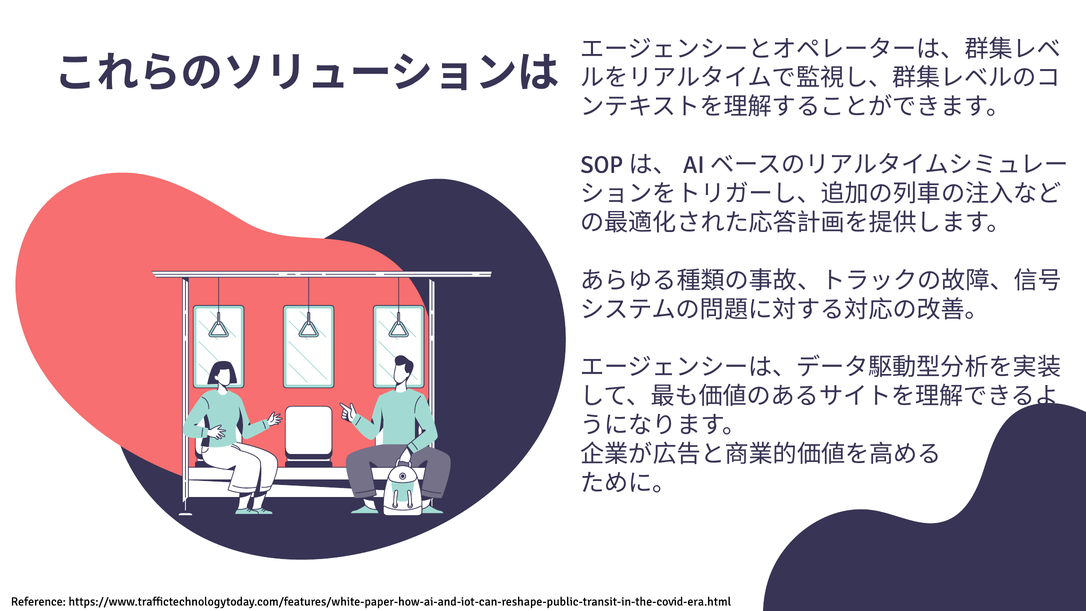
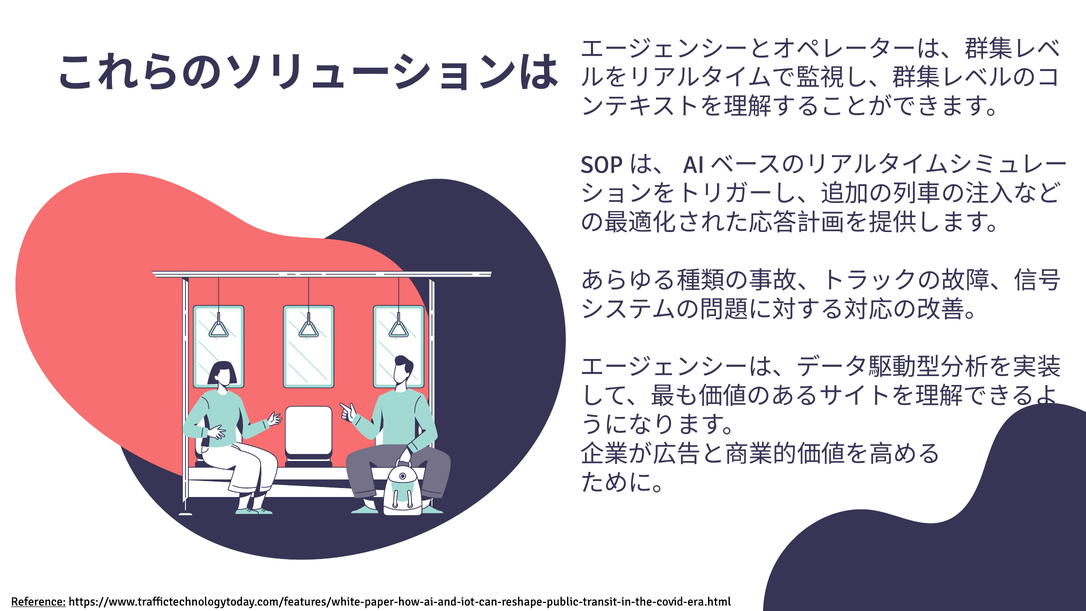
Reference underline: none -> present (38, 601)
